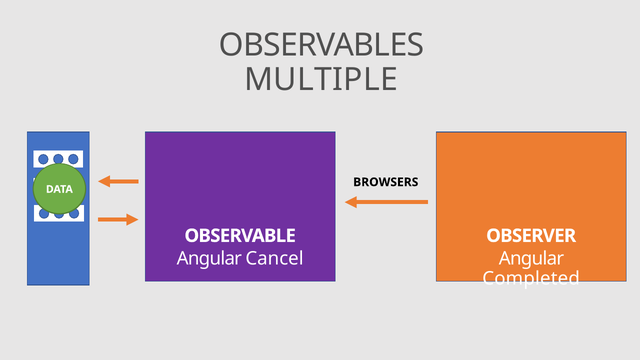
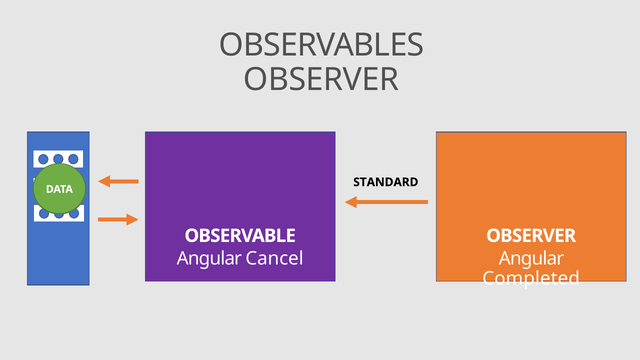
MULTIPLE: MULTIPLE -> OBSERVER (321, 80)
BROWSERS: BROWSERS -> STANDARD (386, 182)
